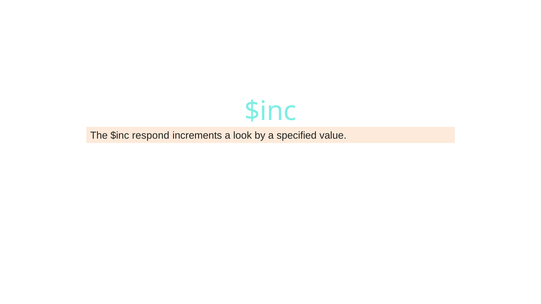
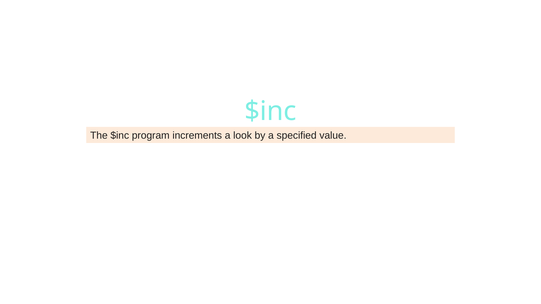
respond: respond -> program (151, 136)
